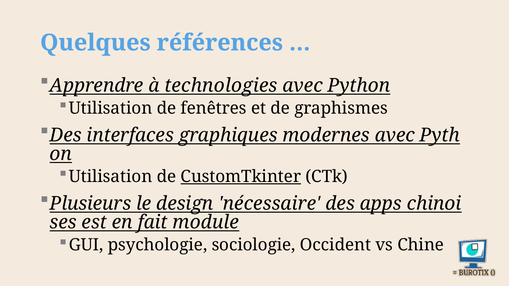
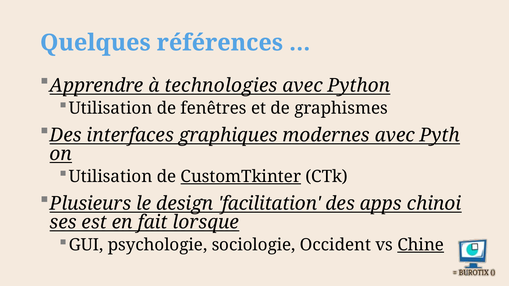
nécessaire: nécessaire -> facilitation (270, 204)
module: module -> lorsque (206, 223)
Chine underline: none -> present (421, 245)
